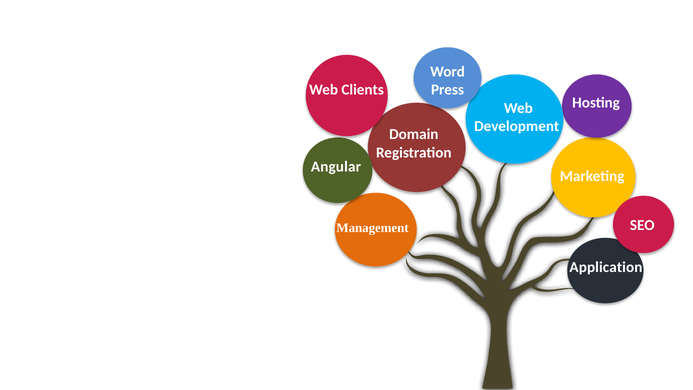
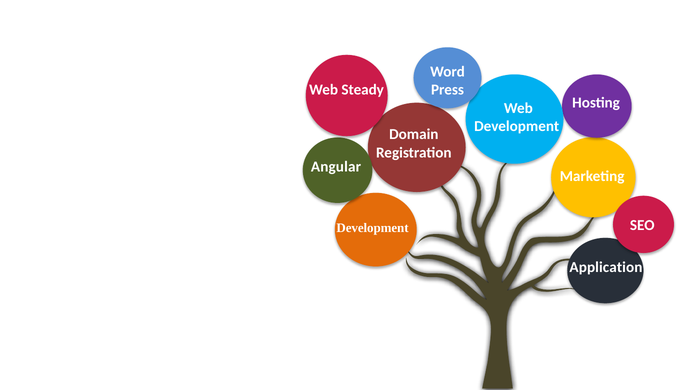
Clients: Clients -> Steady (363, 90)
Management: Management -> Development (373, 228)
